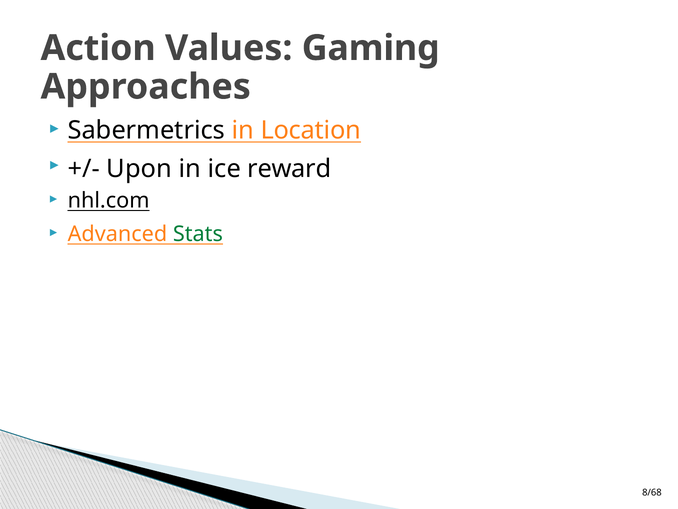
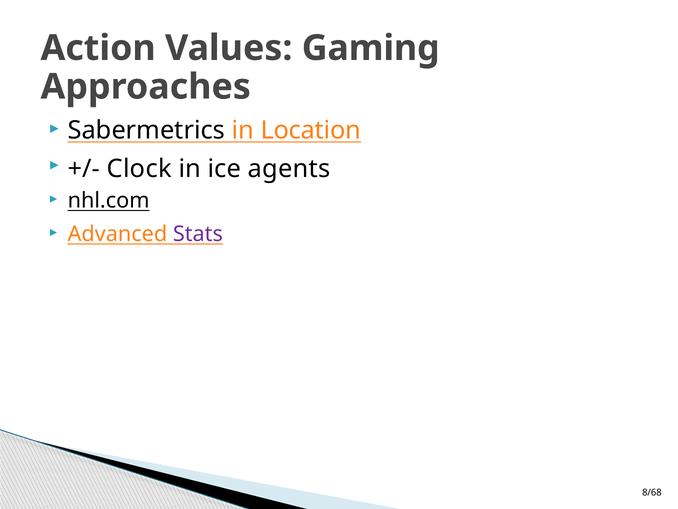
Upon: Upon -> Clock (139, 169)
reward: reward -> agents (289, 169)
Stats colour: green -> purple (198, 234)
